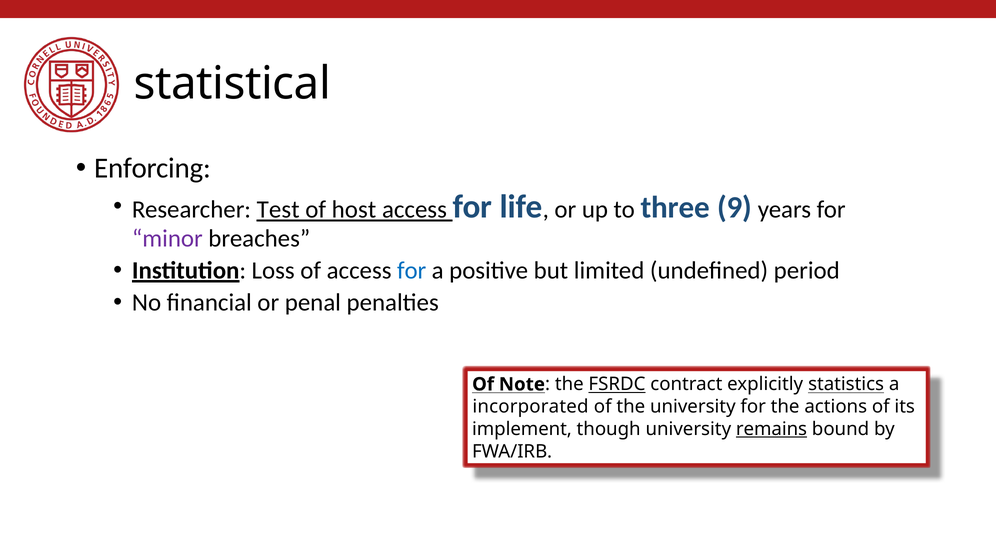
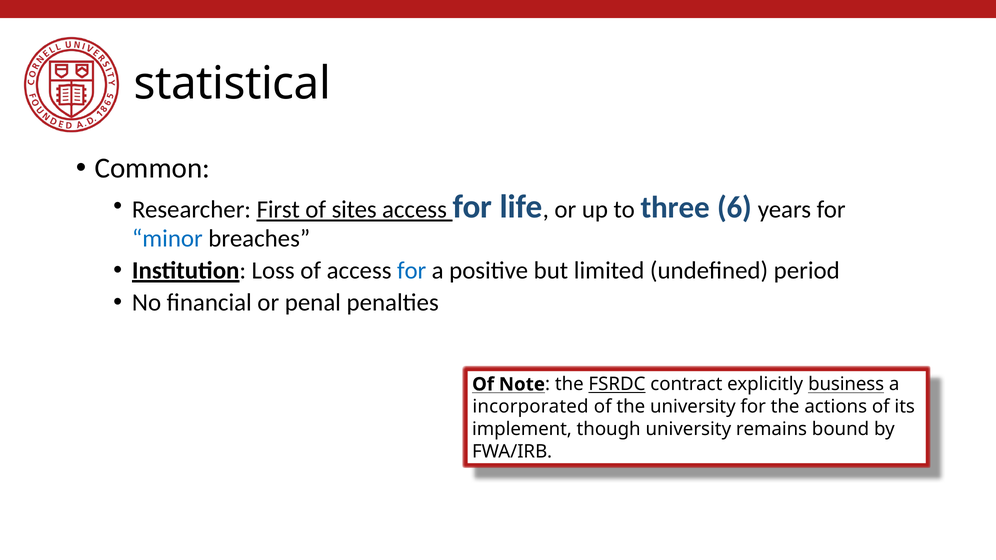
Enforcing: Enforcing -> Common (152, 168)
Test: Test -> First (278, 210)
host: host -> sites (354, 210)
9: 9 -> 6 (735, 208)
minor colour: purple -> blue (167, 239)
statistics: statistics -> business (846, 384)
remains underline: present -> none (772, 429)
